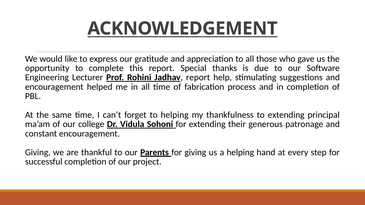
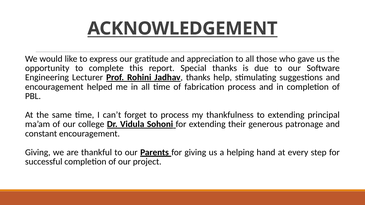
Jadhav report: report -> thanks (198, 78)
to helping: helping -> process (175, 115)
